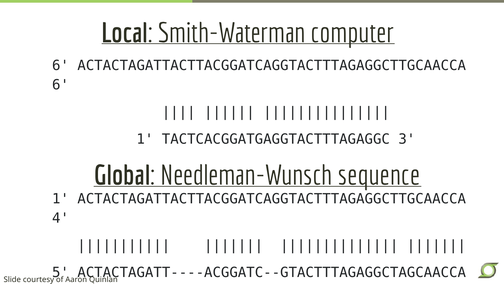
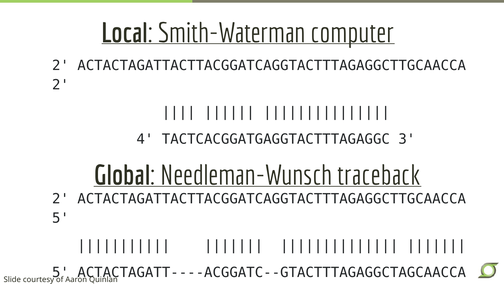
6: 6 -> 2 (60, 66)
6: 6 -> 2 (60, 85)
1: 1 -> 4 (145, 139)
sequence: sequence -> traceback (379, 175)
1: 1 -> 2 (60, 199)
4: 4 -> 5 (60, 218)
